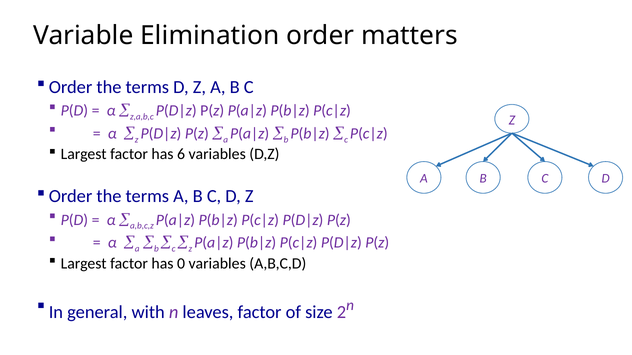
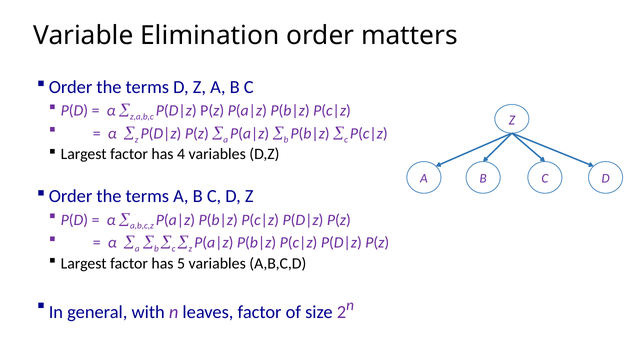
6: 6 -> 4 (181, 154)
0: 0 -> 5 (181, 264)
